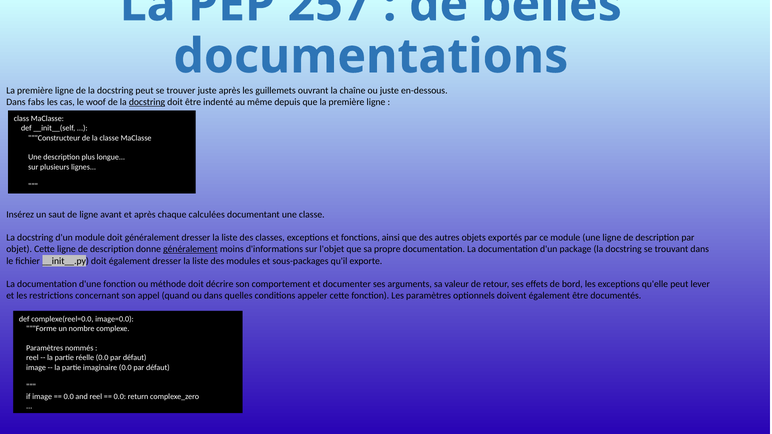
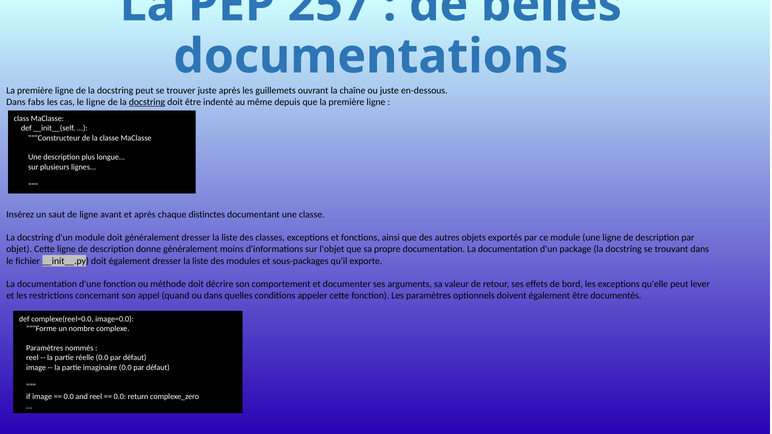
le woof: woof -> ligne (96, 102)
calculées: calculées -> distinctes (207, 215)
généralement underline: present -> none (190, 249)
